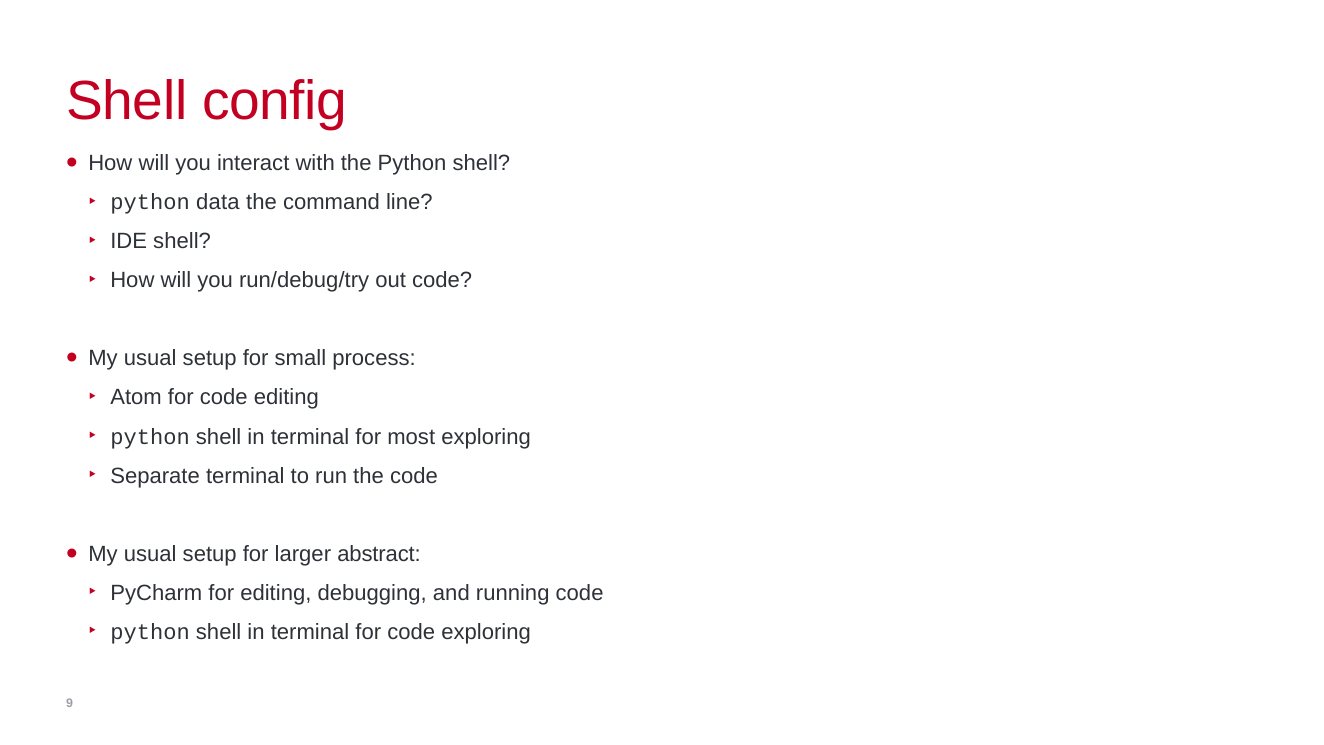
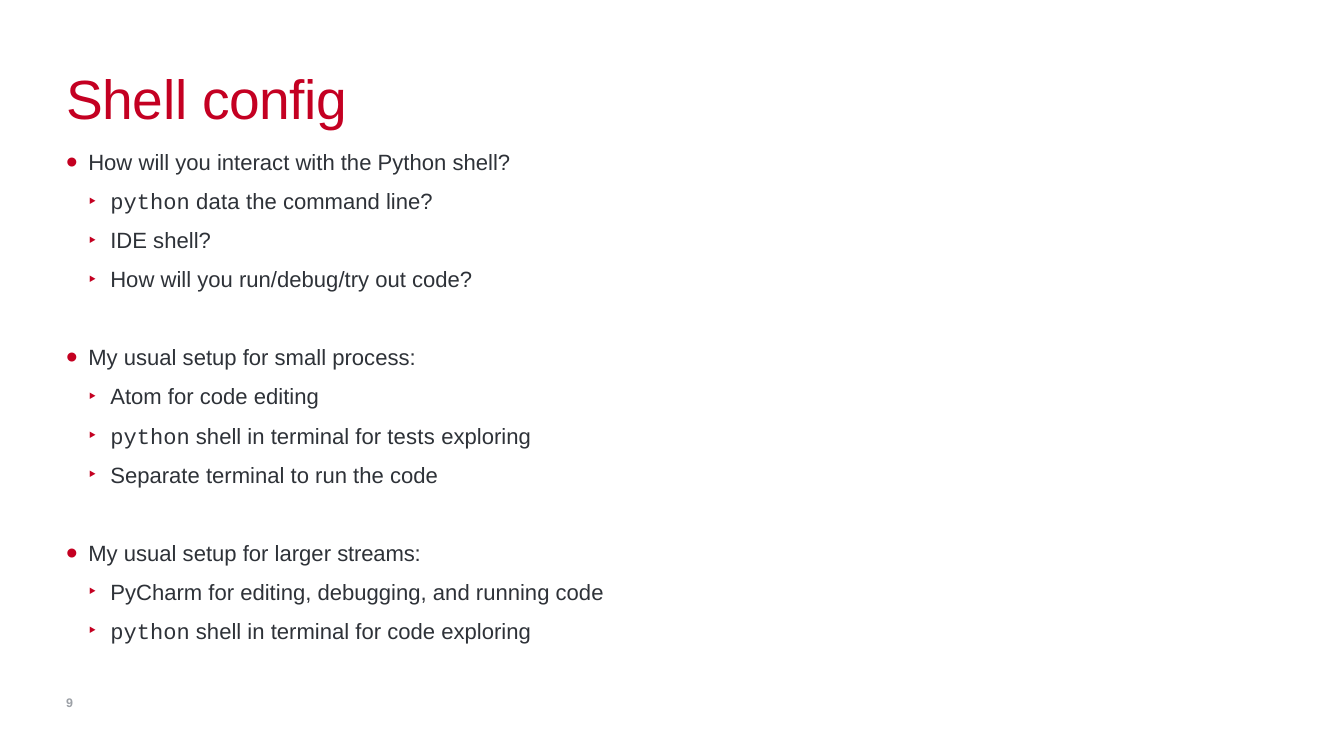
most: most -> tests (411, 437)
abstract: abstract -> streams (379, 554)
